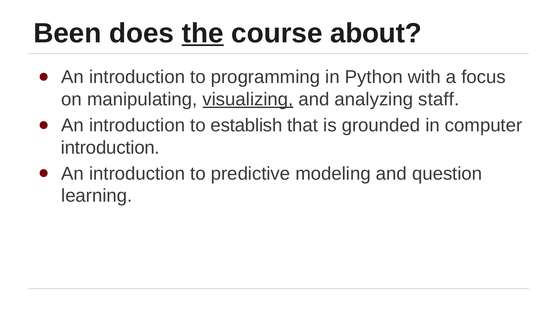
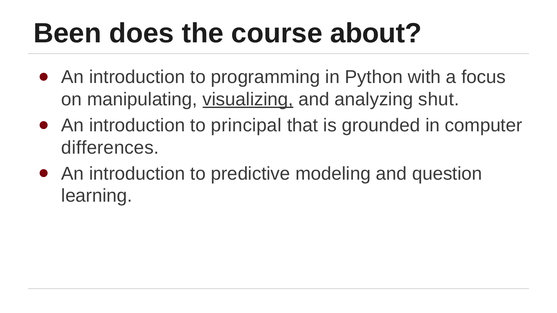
the underline: present -> none (203, 33)
staff: staff -> shut (439, 99)
establish: establish -> principal (246, 125)
introduction: introduction -> differences (110, 148)
